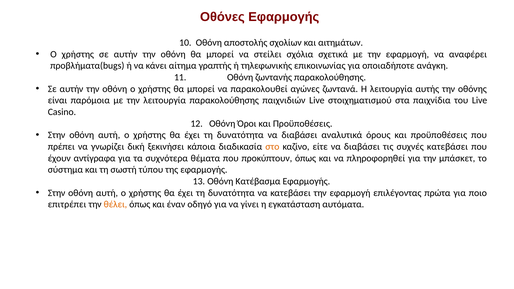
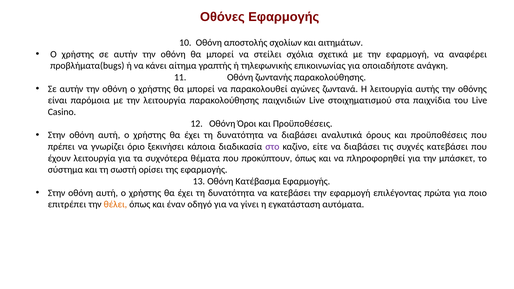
δική: δική -> όριο (136, 147)
στο colour: orange -> purple (272, 147)
έχουν αντίγραφα: αντίγραφα -> λειτουργία (95, 158)
τύπου: τύπου -> ορίσει (151, 170)
